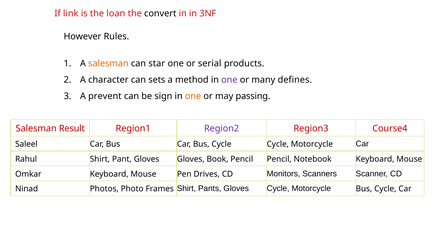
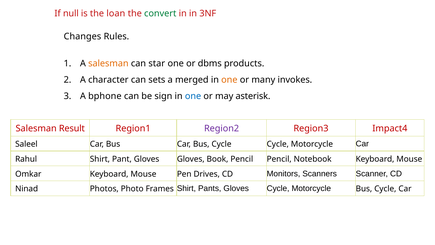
link: link -> null (71, 13)
convert colour: black -> green (160, 13)
However: However -> Changes (82, 36)
serial: serial -> dbms (210, 64)
method: method -> merged (192, 80)
one colour: purple -> orange (229, 80)
defines: defines -> invokes (295, 80)
prevent: prevent -> bphone (105, 96)
one colour: orange -> blue (193, 96)
passing: passing -> asterisk (253, 96)
Course4: Course4 -> Impact4 (390, 128)
